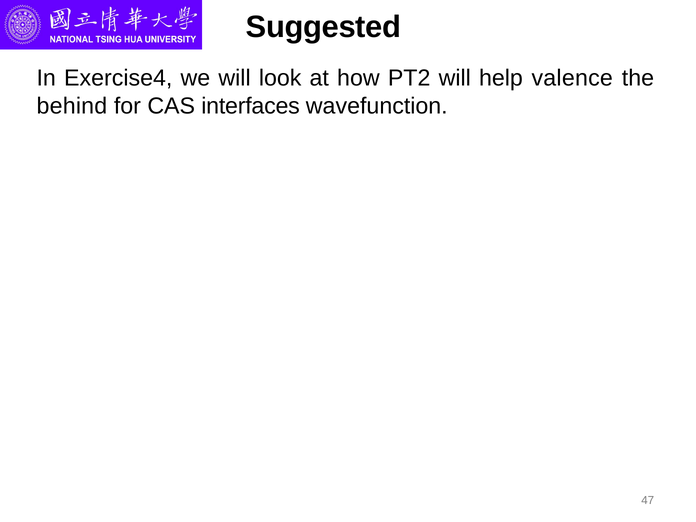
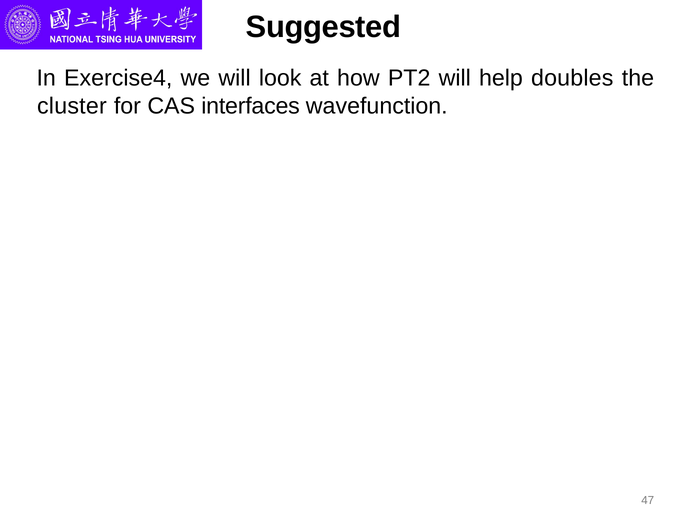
valence: valence -> doubles (572, 78)
behind: behind -> cluster (72, 106)
